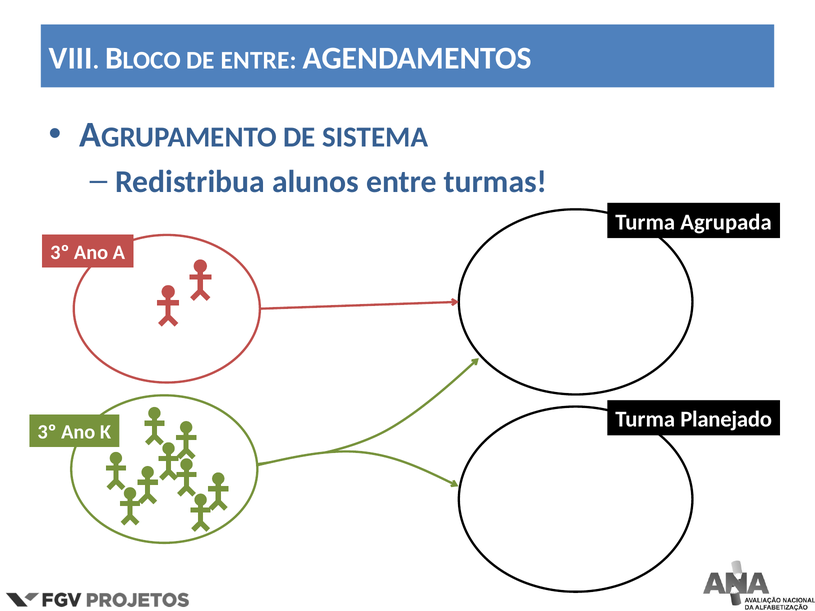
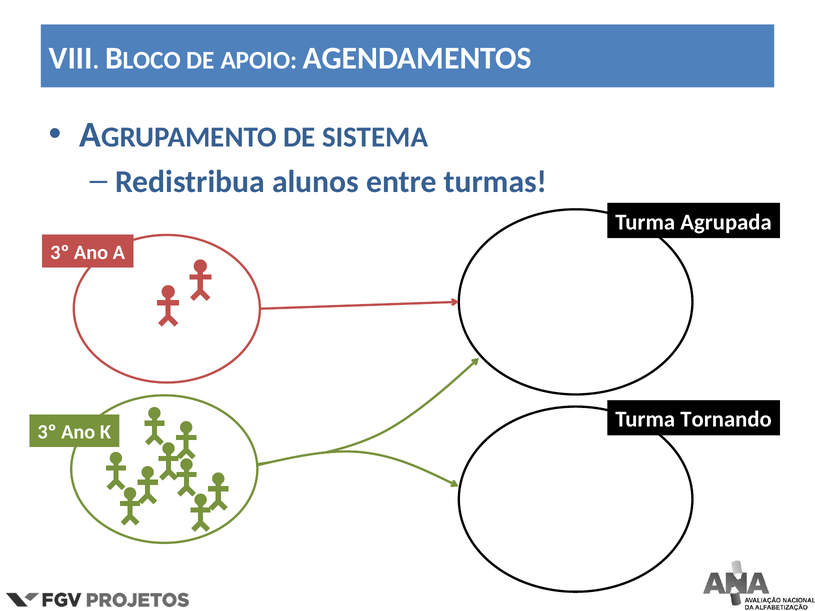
DE ENTRE: ENTRE -> APOIO (259, 60)
Planejado: Planejado -> Tornando (726, 420)
